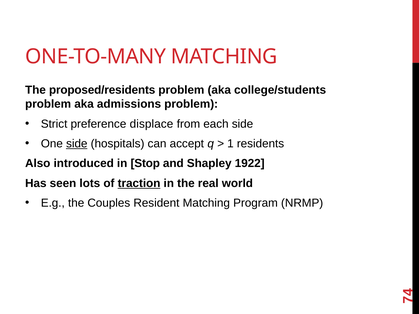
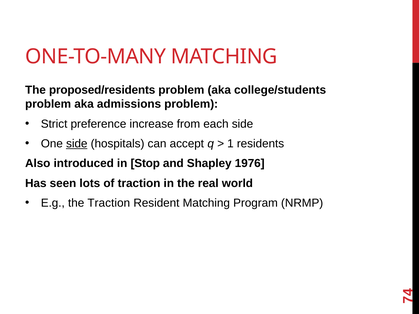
displace: displace -> increase (152, 124)
1922: 1922 -> 1976 (250, 164)
traction underline: present -> none (139, 183)
the Couples: Couples -> Traction (109, 203)
